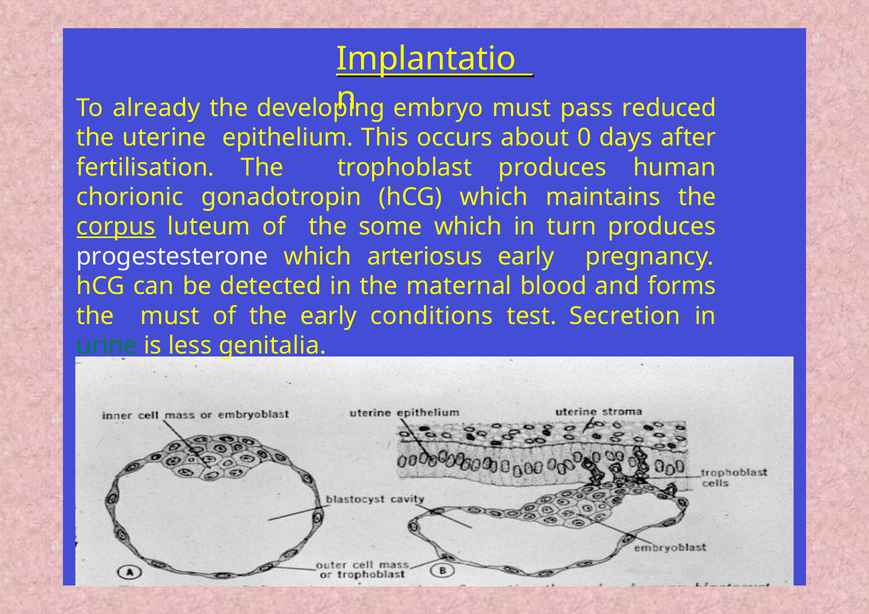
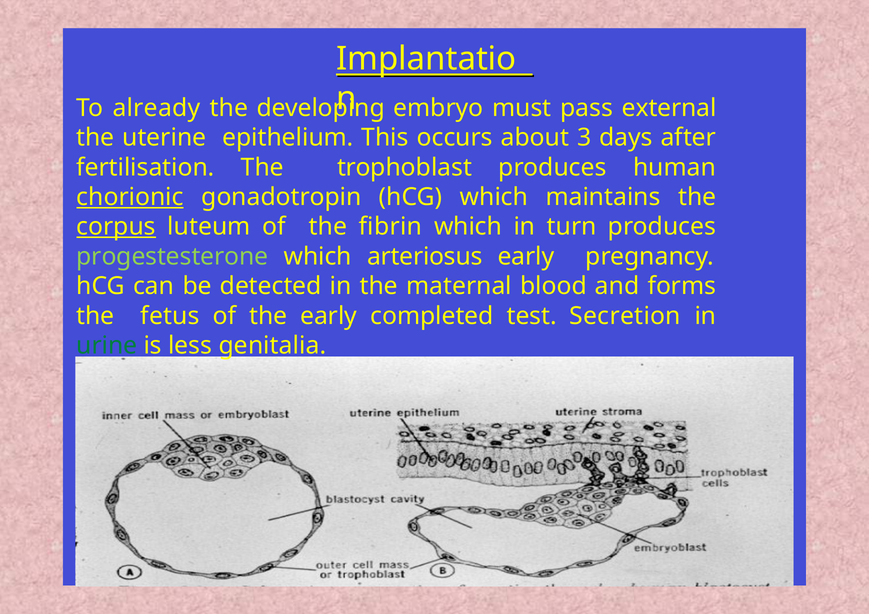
reduced: reduced -> external (669, 108)
0: 0 -> 3 (584, 138)
chorionic underline: none -> present (130, 197)
some: some -> fibrin (390, 227)
progestesterone colour: white -> light green (172, 257)
the must: must -> fetus (170, 316)
conditions: conditions -> completed (432, 316)
